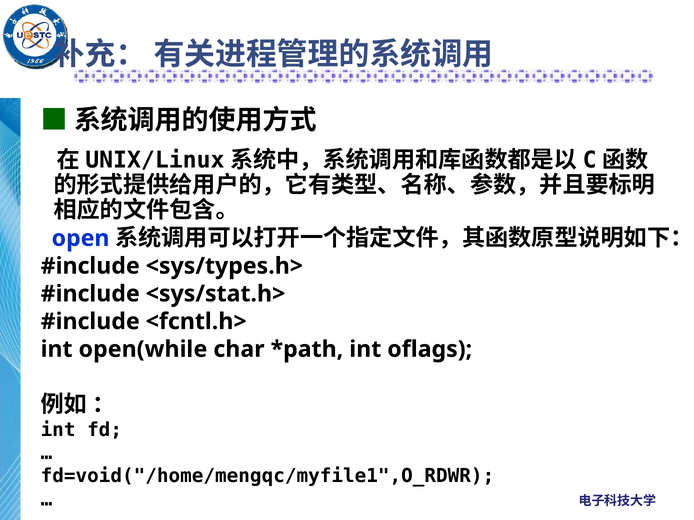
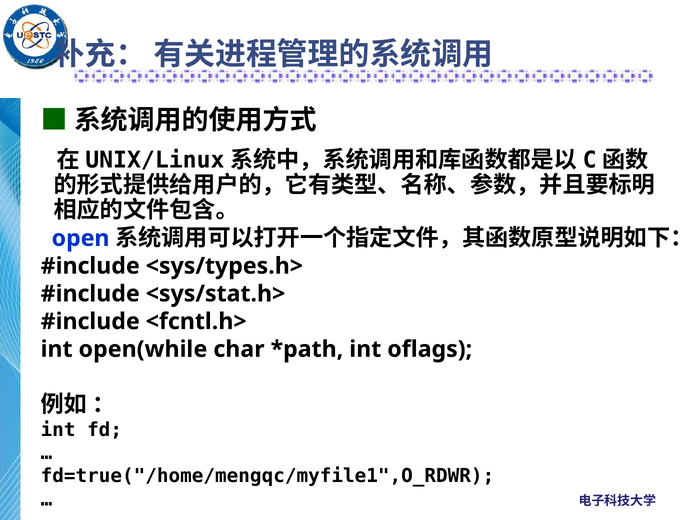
fd=void("/home/mengqc/myfile1",O_RDWR: fd=void("/home/mengqc/myfile1",O_RDWR -> fd=true("/home/mengqc/myfile1",O_RDWR (267, 477)
